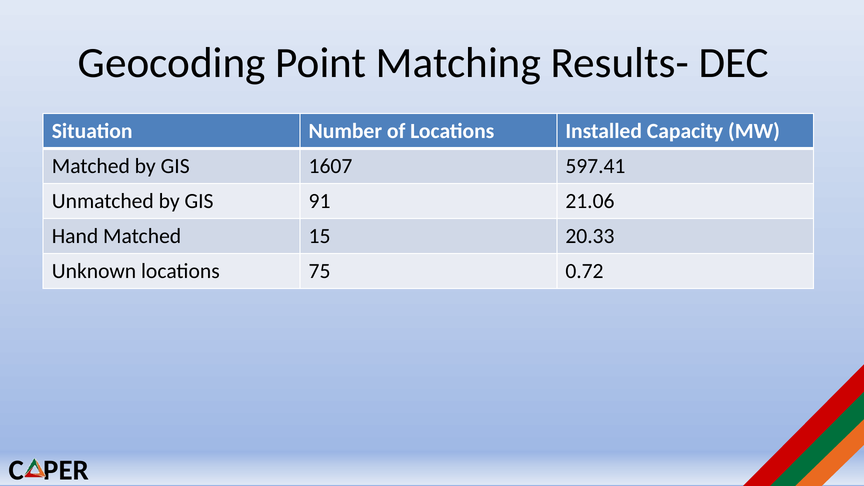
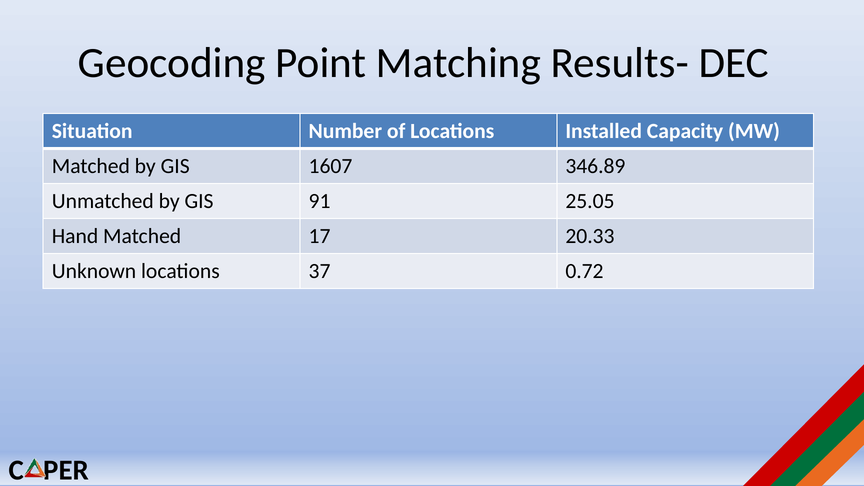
597.41: 597.41 -> 346.89 (595, 166)
21.06: 21.06 -> 25.05 (590, 201)
15: 15 -> 17 (320, 236)
75: 75 -> 37 (320, 271)
